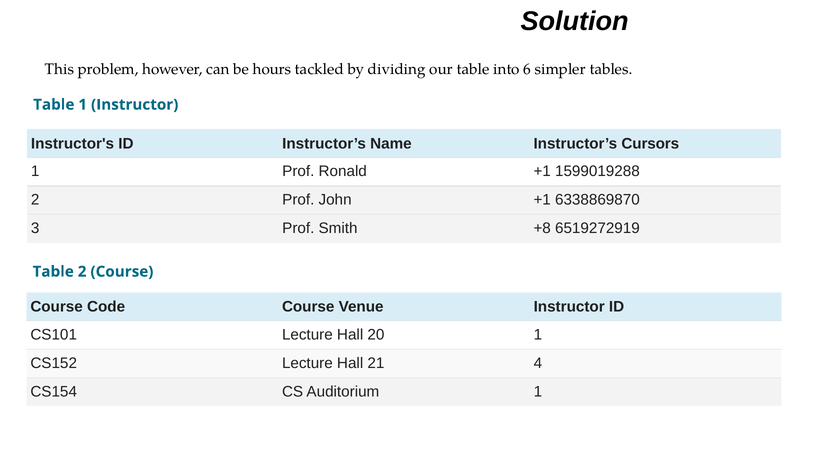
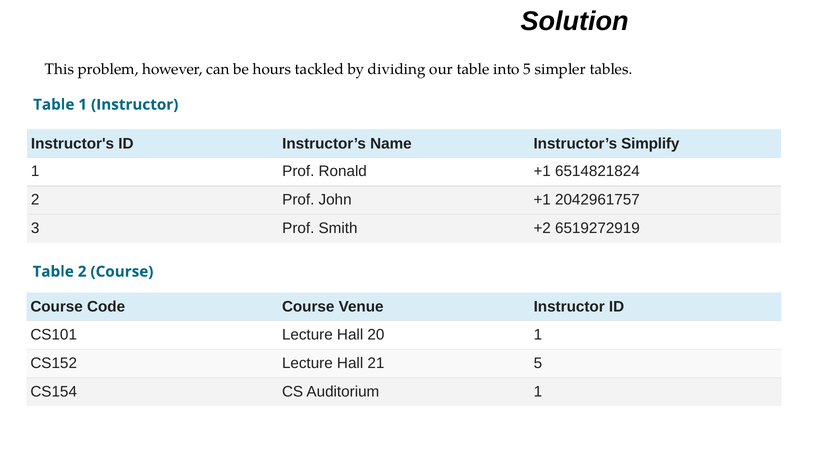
into 6: 6 -> 5 (527, 69)
Cursors: Cursors -> Simplify (650, 144)
1599019288: 1599019288 -> 6514821824 (597, 172)
6338869870: 6338869870 -> 2042961757 (597, 200)
+8: +8 -> +2 (542, 228)
21 4: 4 -> 5 (538, 363)
